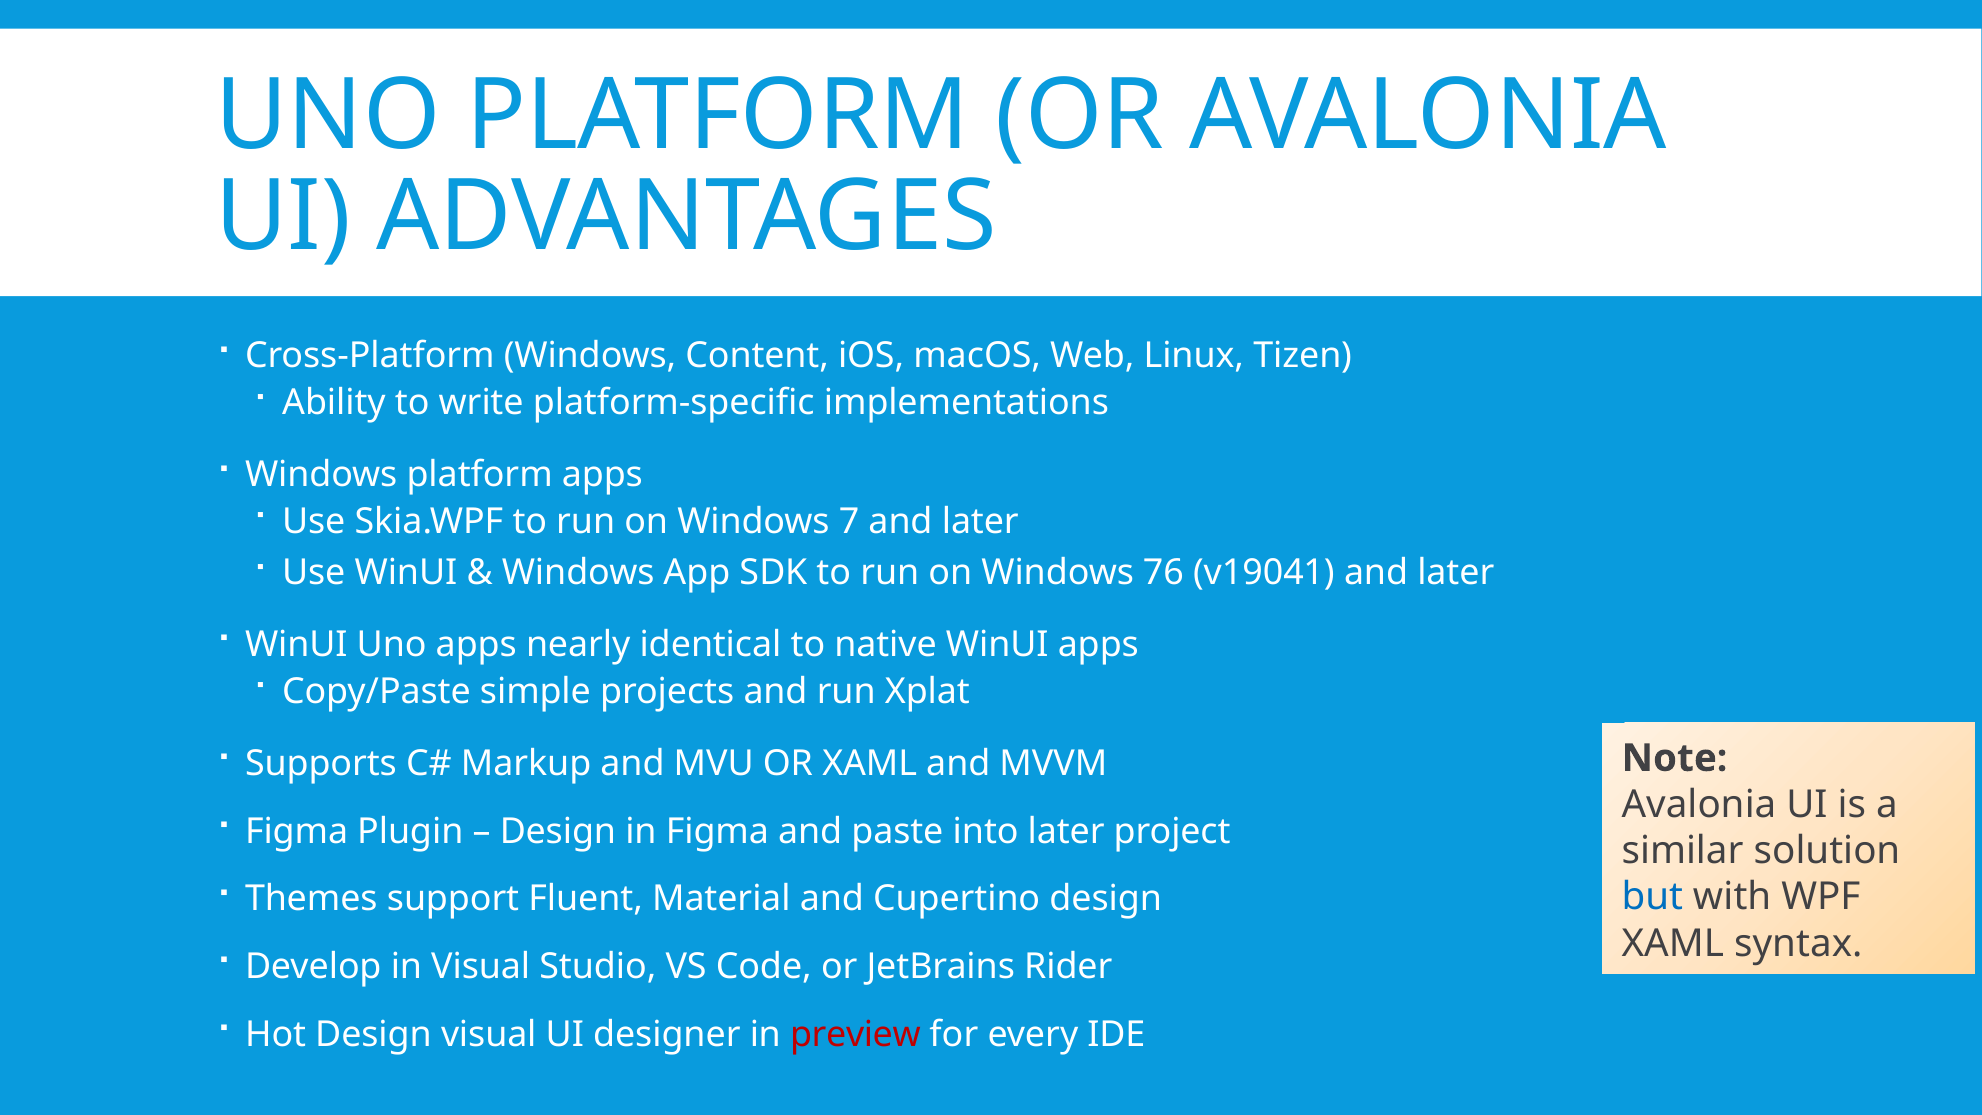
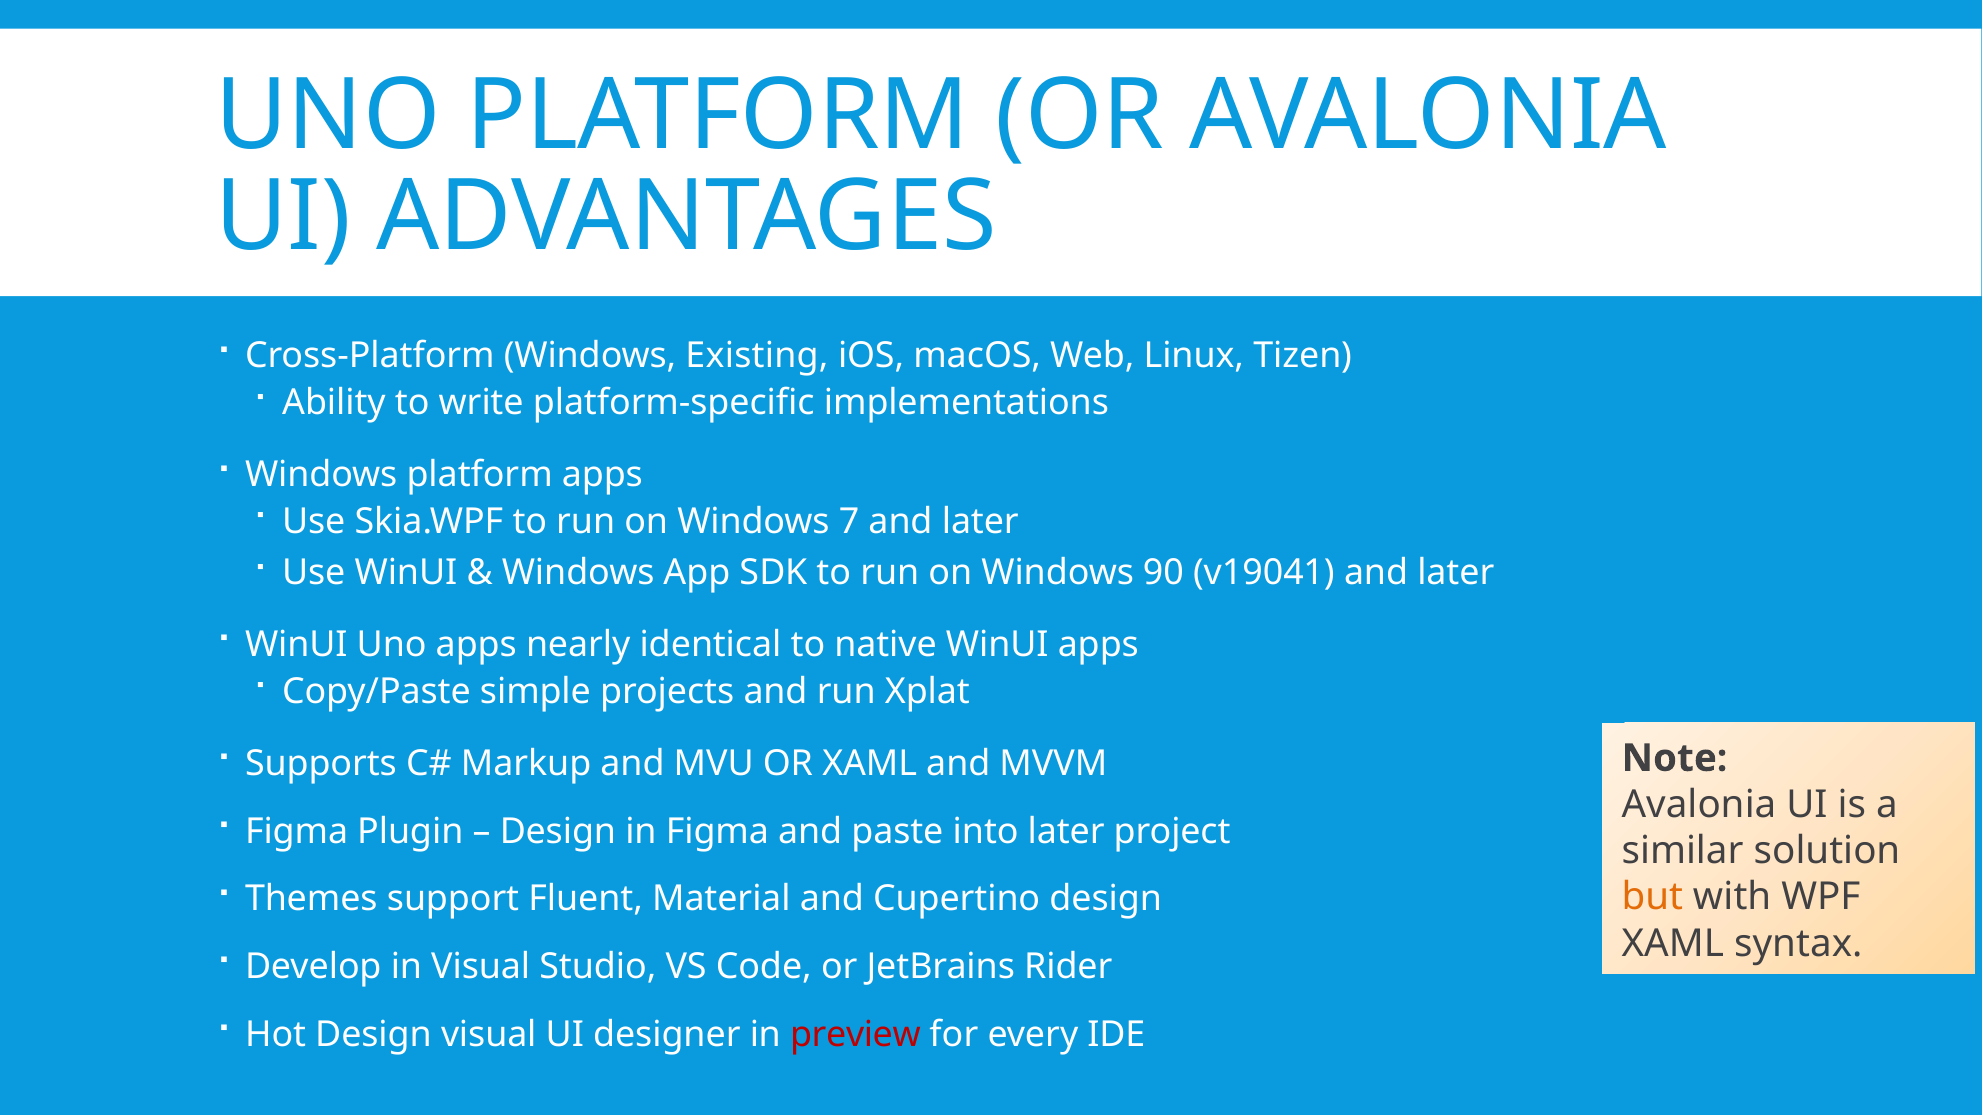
Content: Content -> Existing (757, 356)
76: 76 -> 90 (1163, 573)
but colour: blue -> orange (1652, 897)
